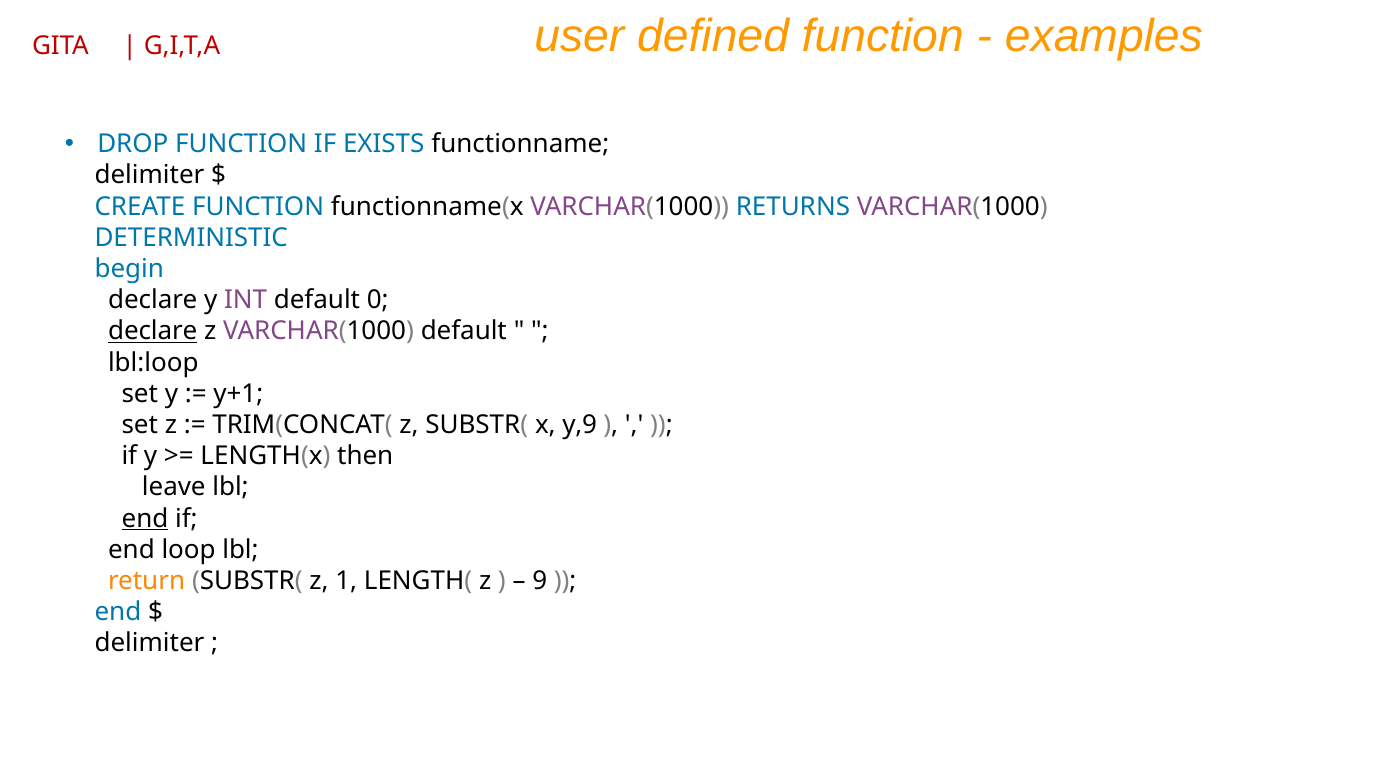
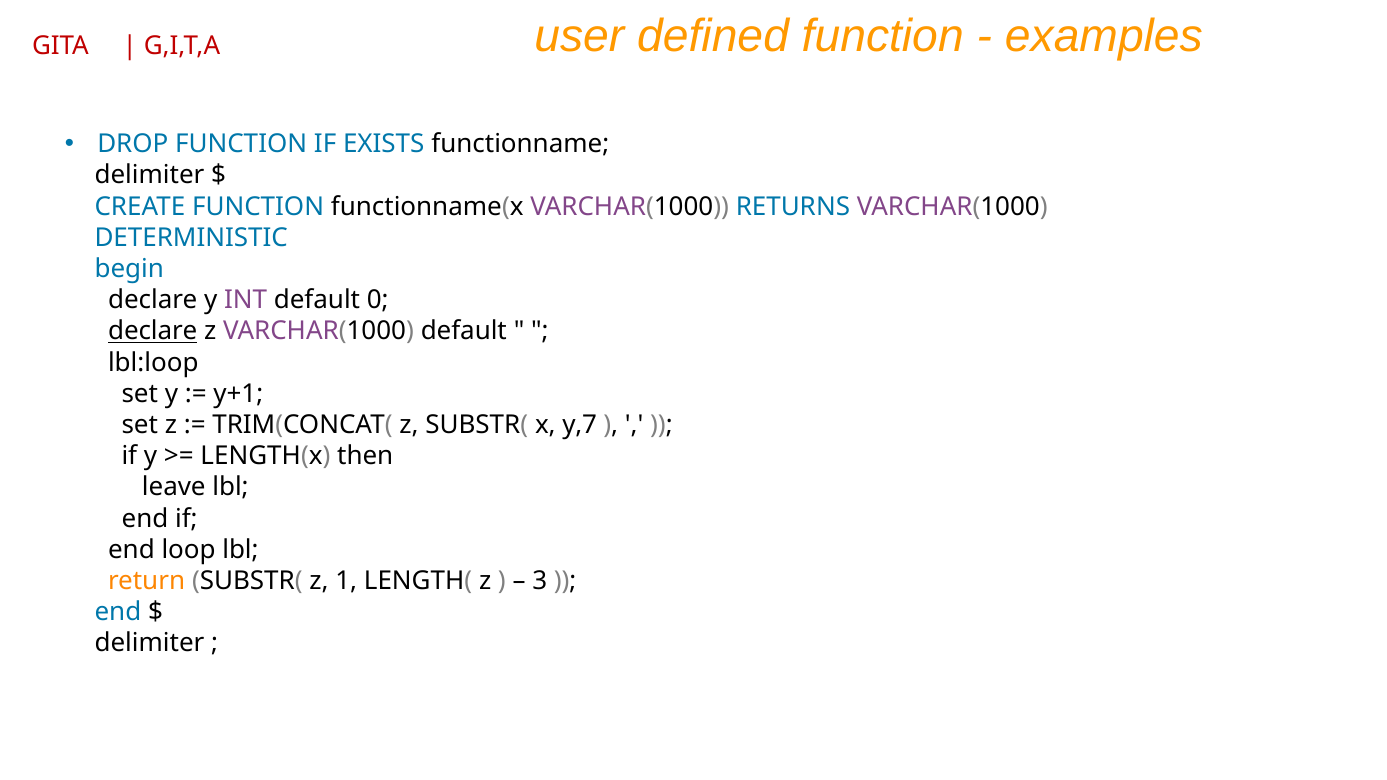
y,9: y,9 -> y,7 (580, 425)
end underline: present -> none (145, 519)
9: 9 -> 3 (540, 581)
